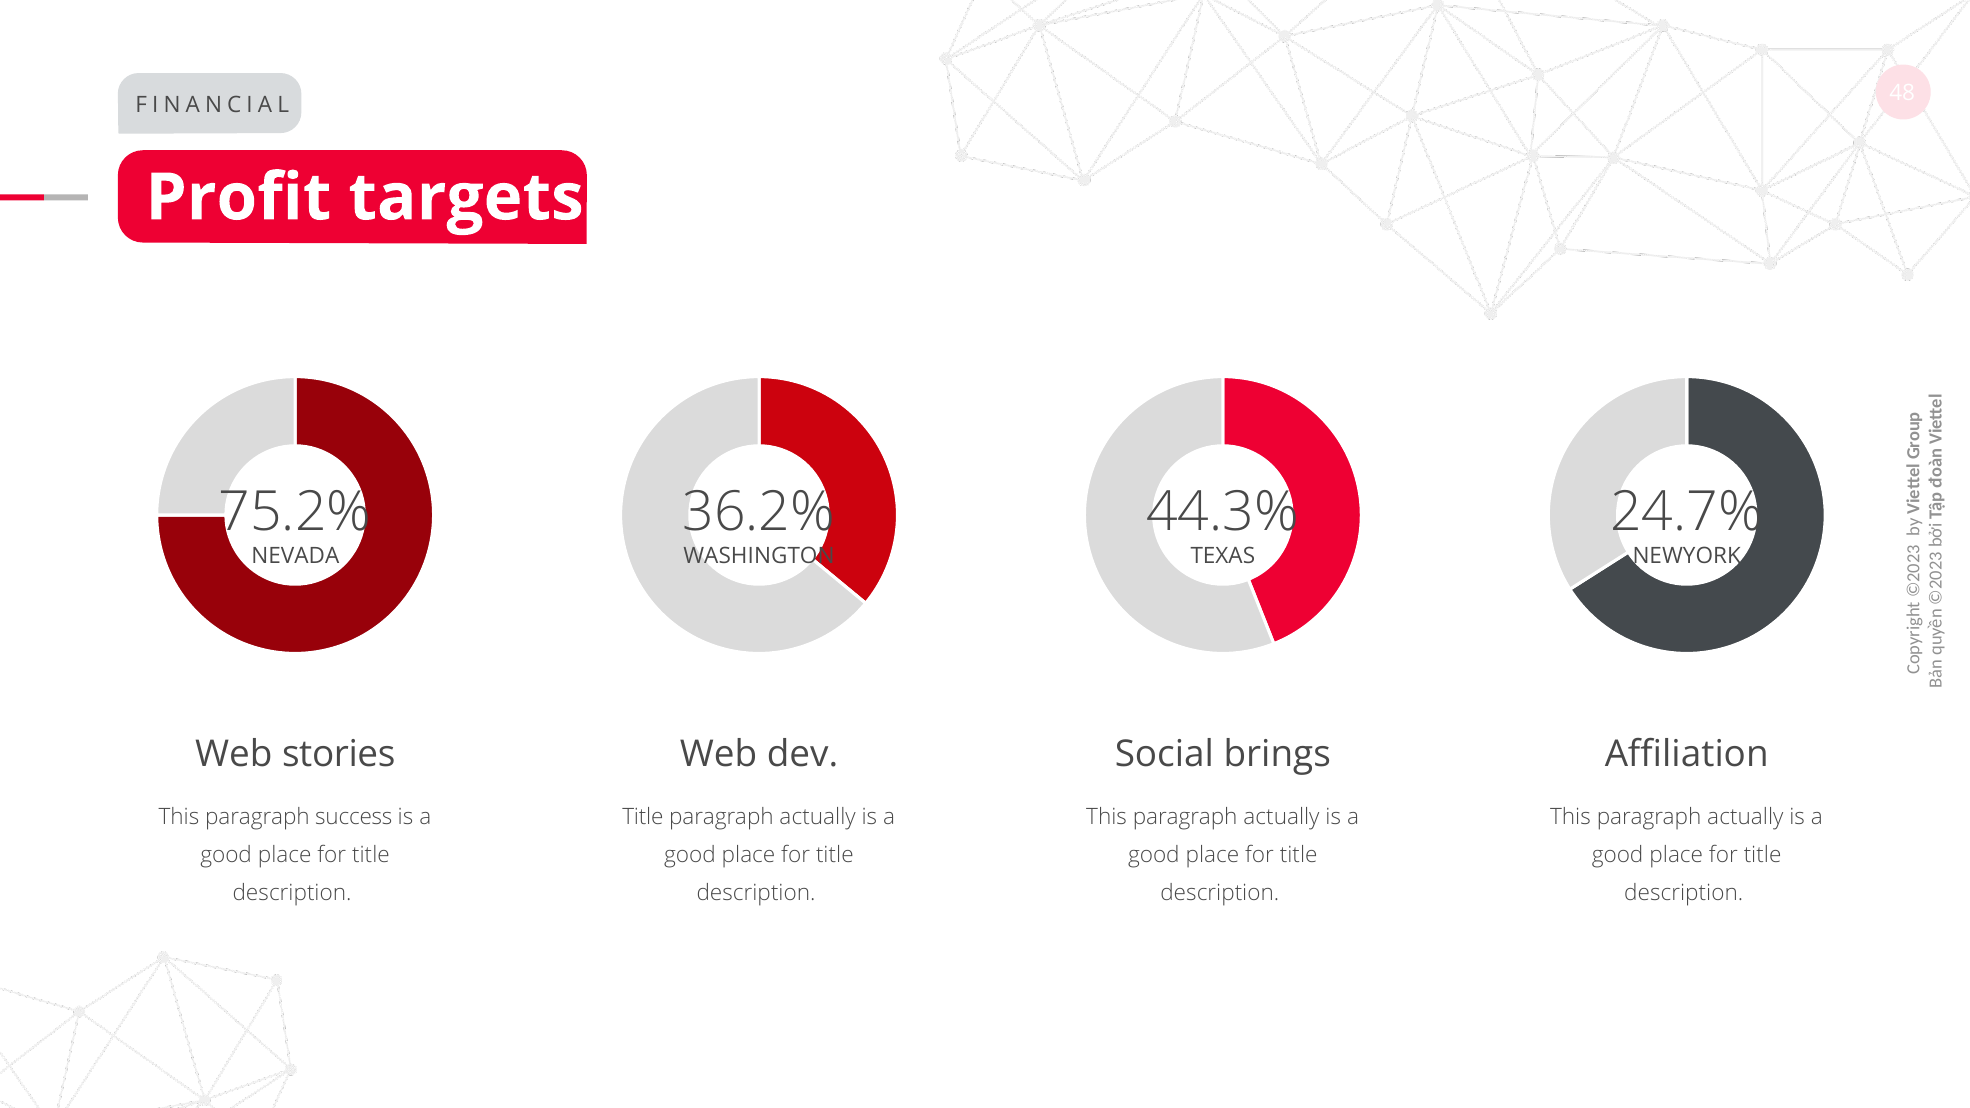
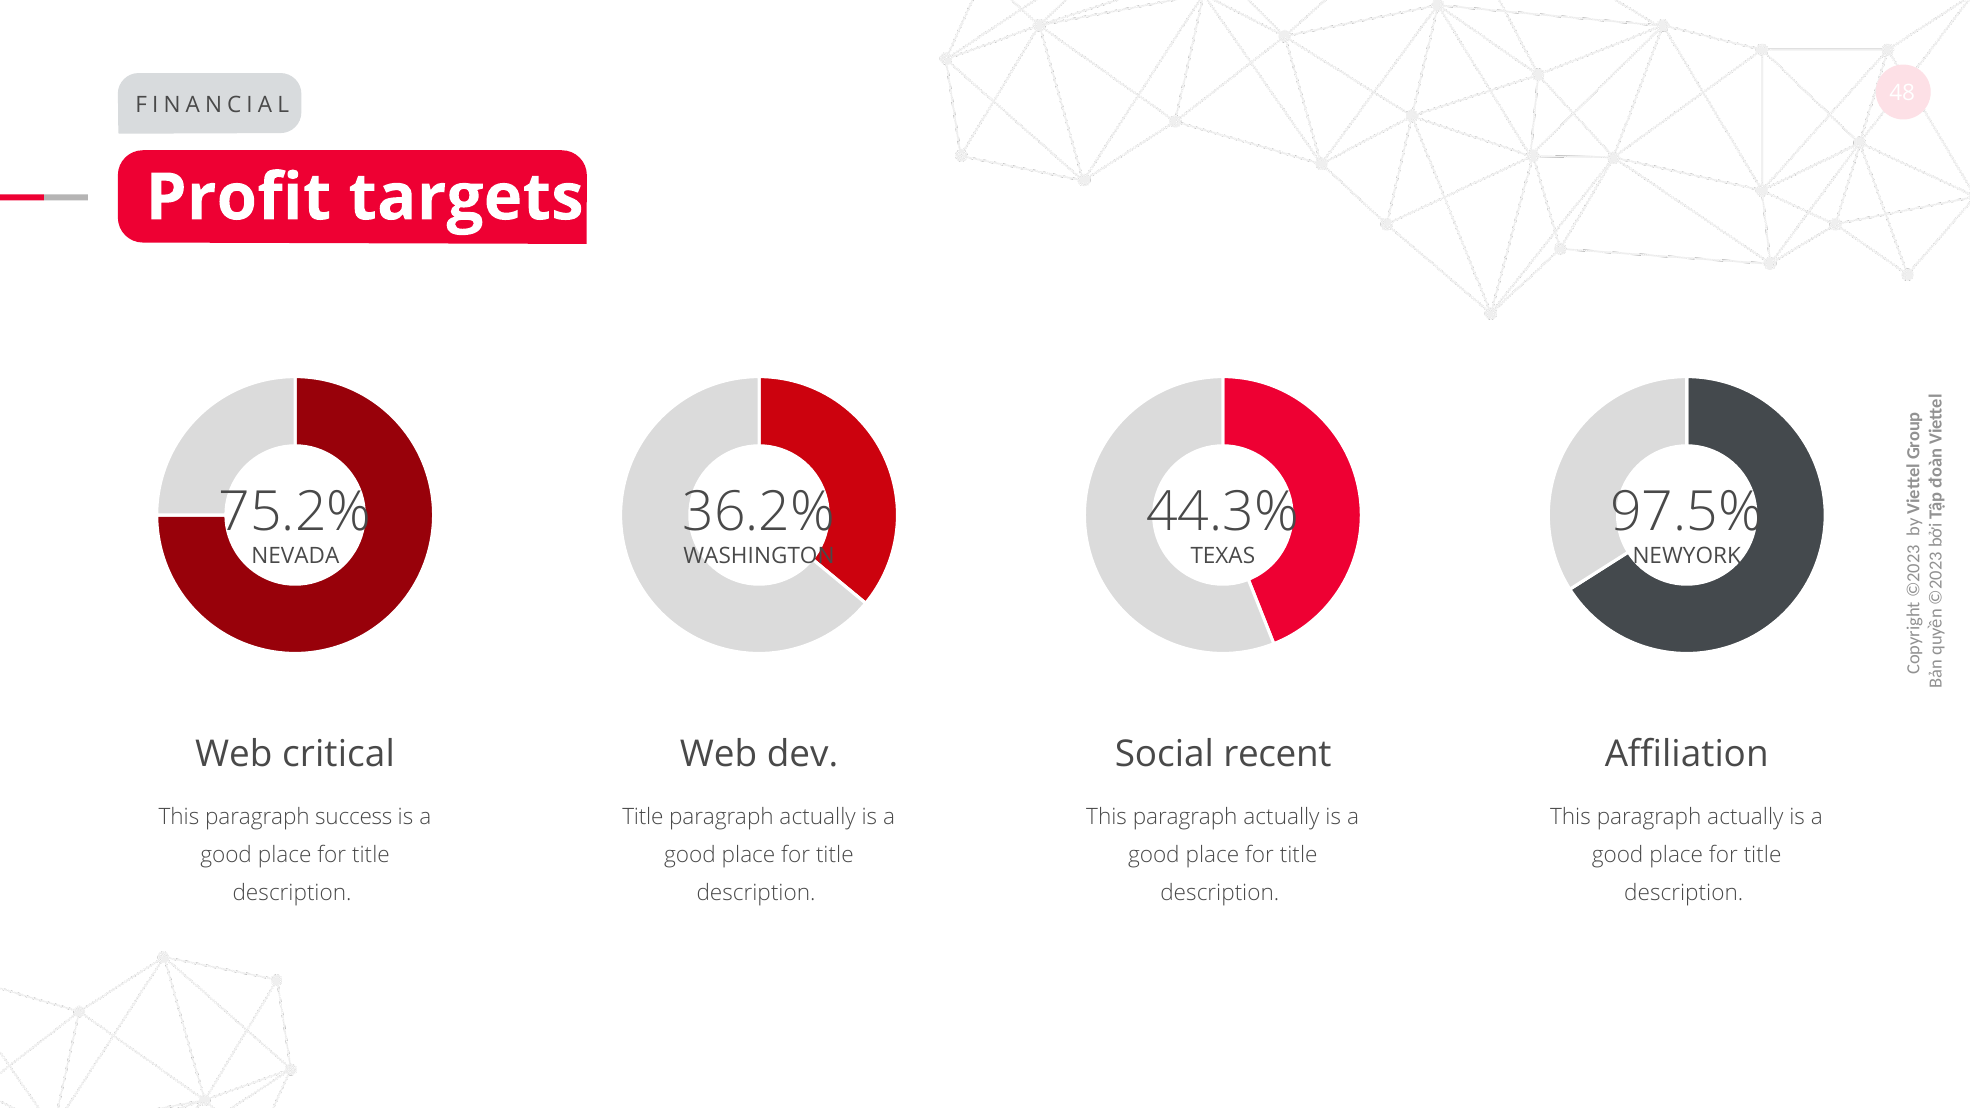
24.7%: 24.7% -> 97.5% (1687, 512)
stories: stories -> critical (338, 754)
brings: brings -> recent (1277, 754)
